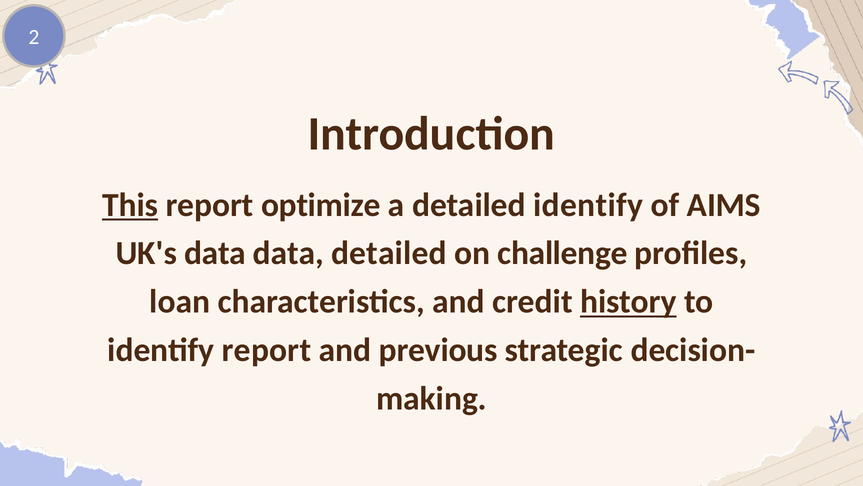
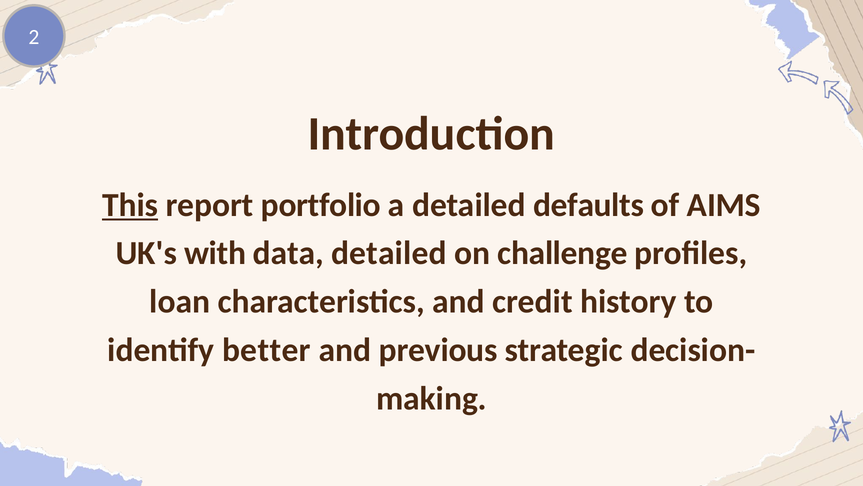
optimize: optimize -> portfolio (321, 205)
detailed identify: identify -> defaults (588, 205)
UK's data: data -> with (215, 253)
history underline: present -> none (628, 301)
identify report: report -> better (266, 350)
